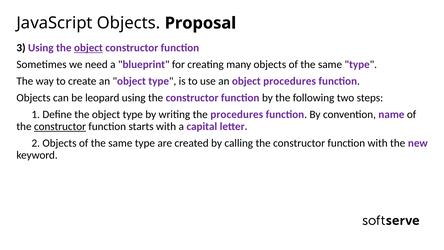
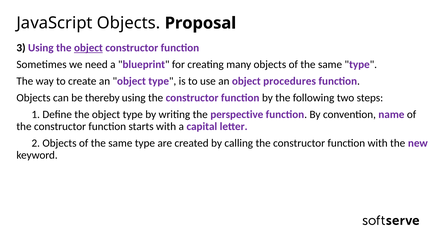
leopard: leopard -> thereby (102, 98)
the procedures: procedures -> perspective (237, 114)
constructor underline: present -> none (60, 126)
